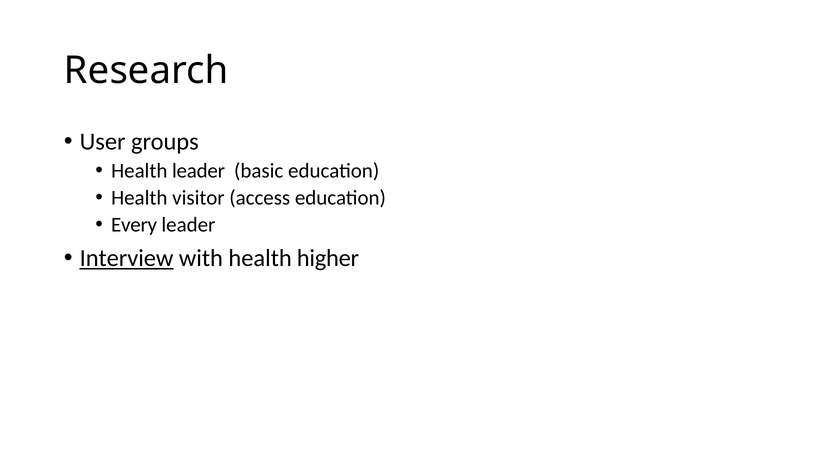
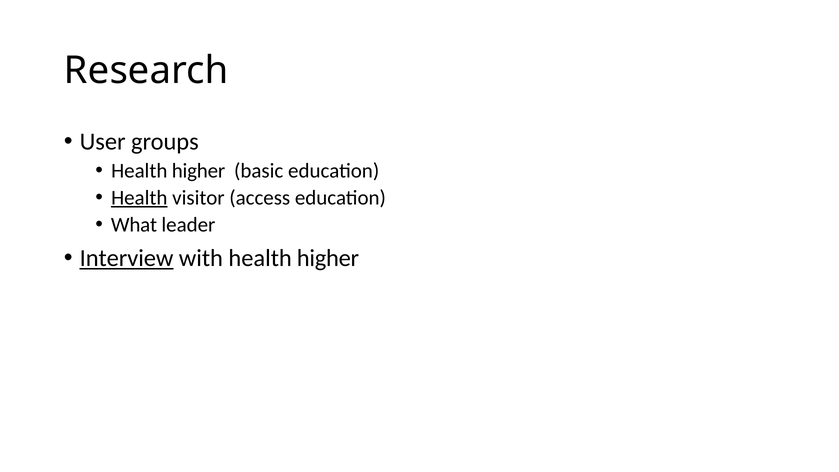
leader: leader -> higher (198, 171)
Health underline: none -> present (139, 198)
Every: Every -> What (134, 225)
